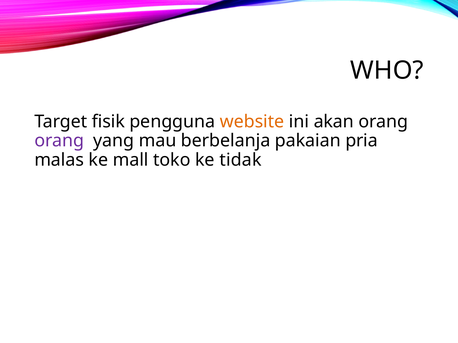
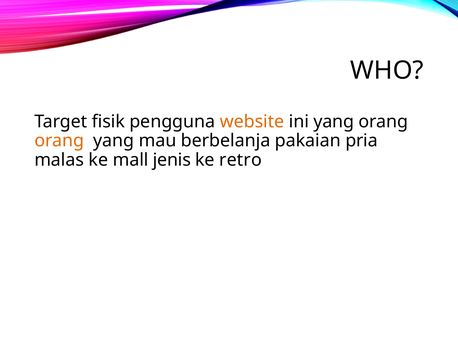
ini akan: akan -> yang (334, 122)
orang colour: purple -> orange (59, 141)
toko: toko -> jenis (172, 160)
tidak: tidak -> retro (241, 160)
